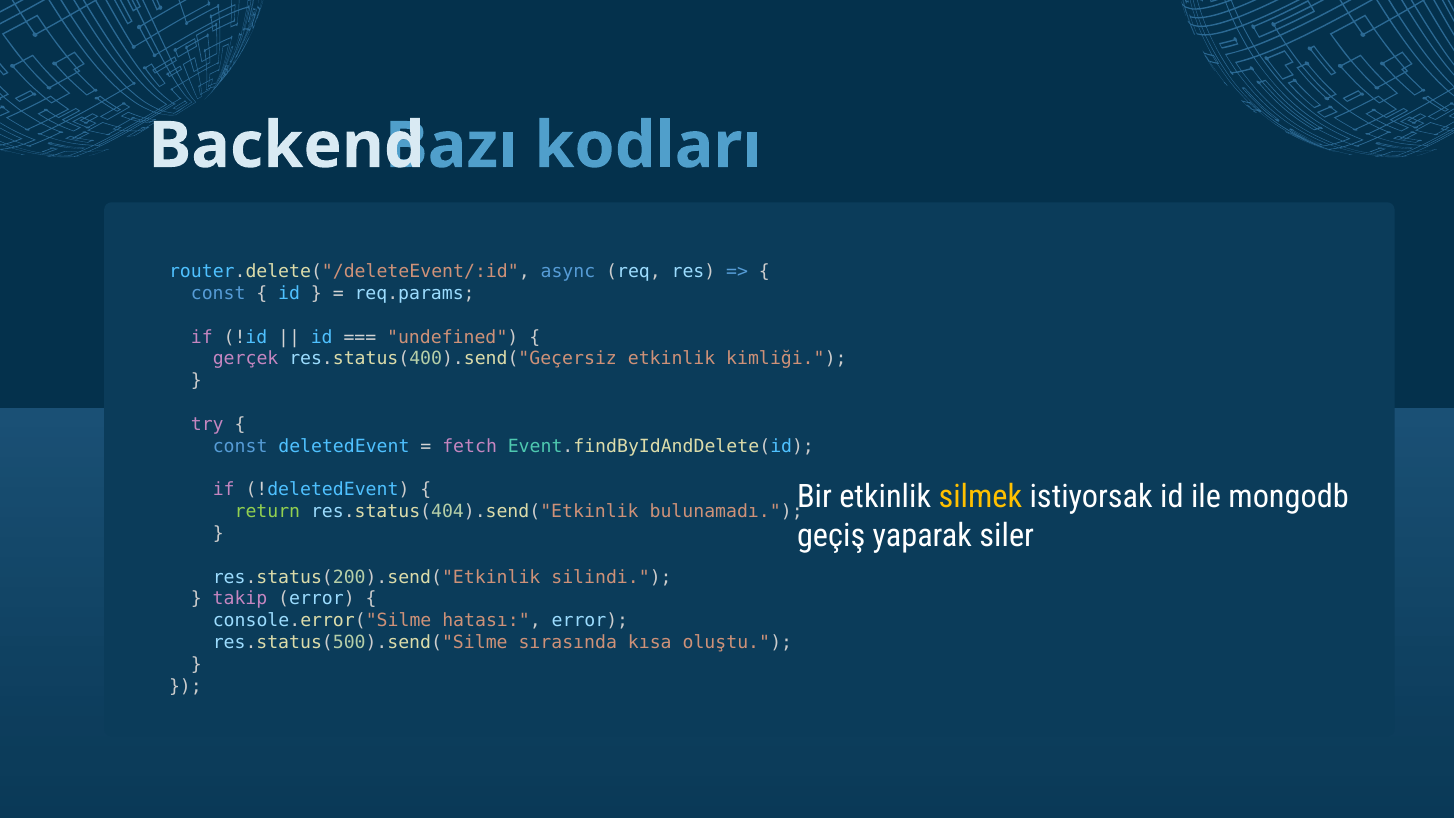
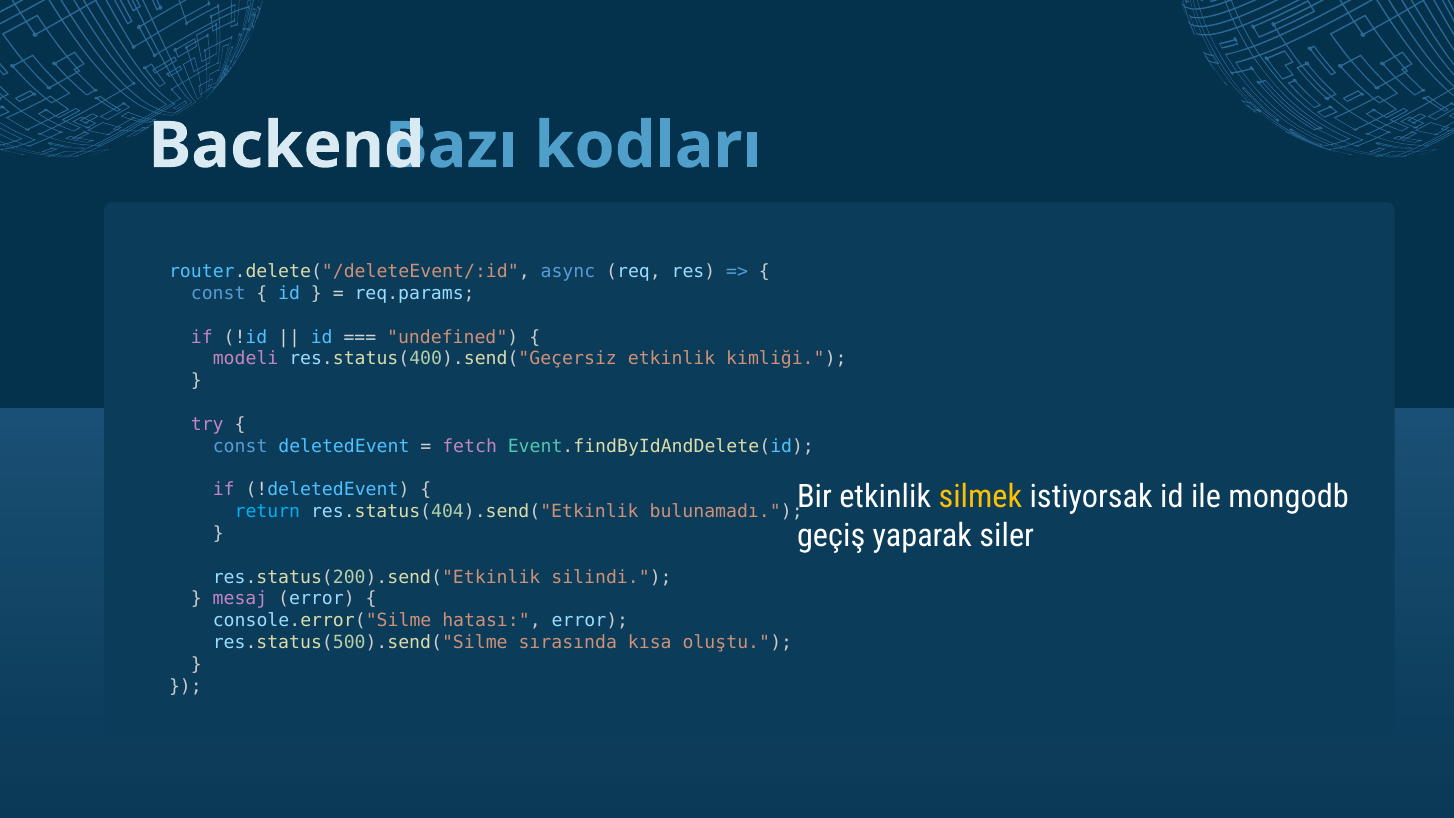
gerçek: gerçek -> modeli (246, 359)
return colour: light green -> light blue (267, 512)
takip: takip -> mesaj (240, 599)
